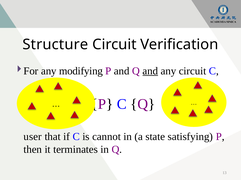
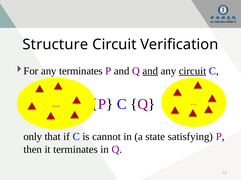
any modifying: modifying -> terminates (81, 71)
circuit underline: none -> present (193, 71)
user: user -> only (33, 137)
